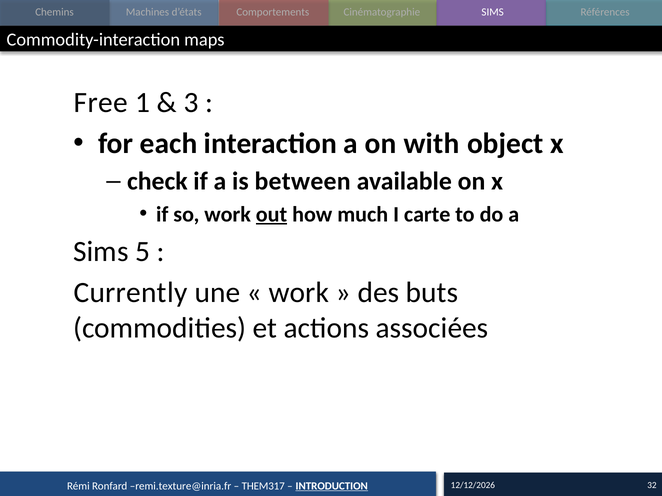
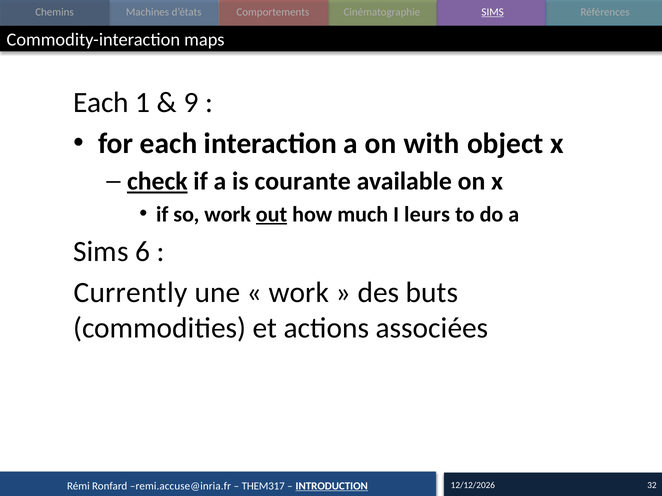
SIMS underline: none -> present (493, 12)
Free: Free -> Each (101, 102)
3: 3 -> 9 (191, 102)
check underline: none -> present (157, 182)
between: between -> courante (303, 182)
carte: carte -> leurs (427, 214)
5: 5 -> 6 (143, 252)
remi.texture@inria.fr: remi.texture@inria.fr -> remi.accuse@inria.fr (180, 486)
